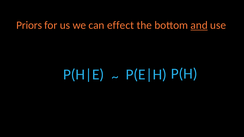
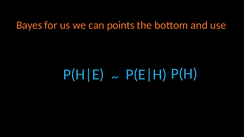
Priors: Priors -> Bayes (29, 25)
effect: effect -> points (121, 25)
and underline: present -> none (199, 25)
